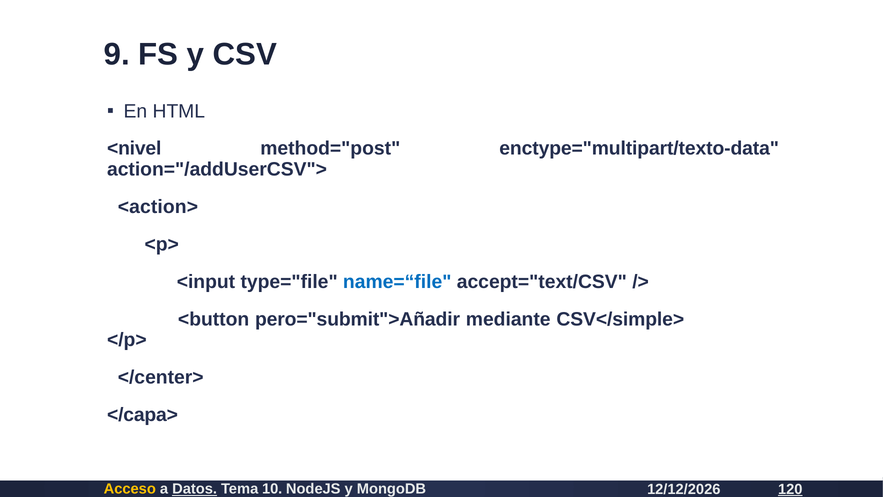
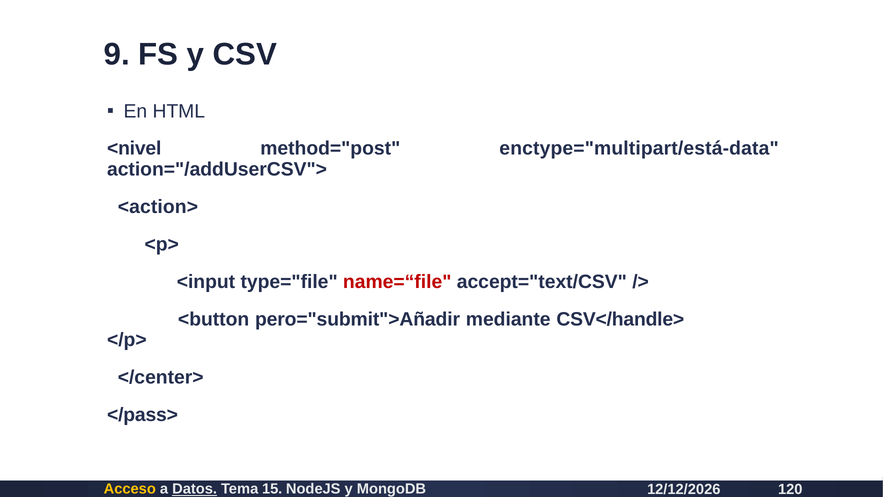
enctype="multipart/texto-data: enctype="multipart/texto-data -> enctype="multipart/está-data (639, 148)
name=“file colour: blue -> red (397, 282)
CSV</simple>: CSV</simple> -> CSV</handle> (620, 319)
</capa>: </capa> -> </pass> (142, 415)
10: 10 -> 15 (272, 489)
120 underline: present -> none (790, 489)
